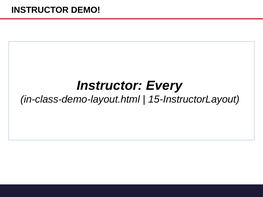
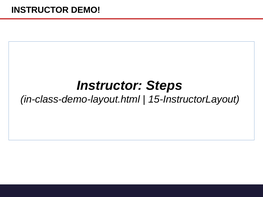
Every: Every -> Steps (164, 86)
